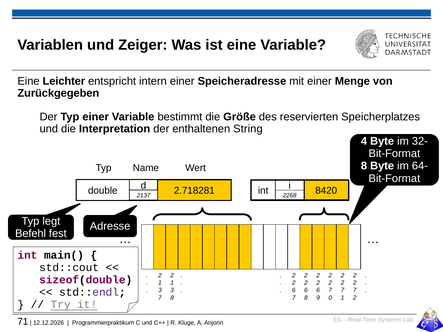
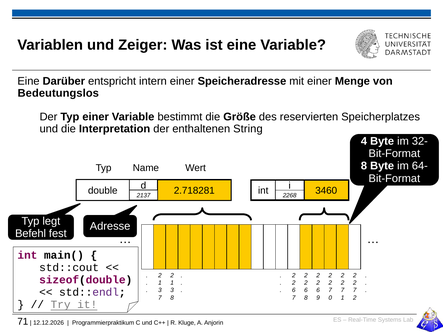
Leichter: Leichter -> Darüber (64, 81)
Zurückgegeben: Zurückgegeben -> Bedeutungslos (58, 93)
8420: 8420 -> 3460 (326, 191)
